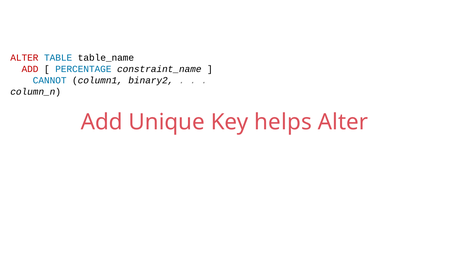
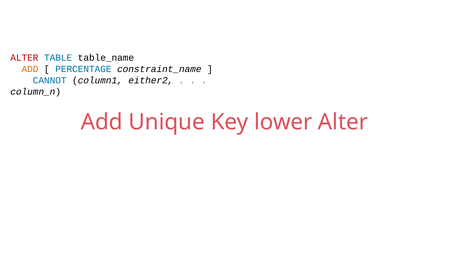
ADD colour: red -> orange (30, 69)
binary2: binary2 -> either2 (151, 80)
helps: helps -> lower (283, 122)
